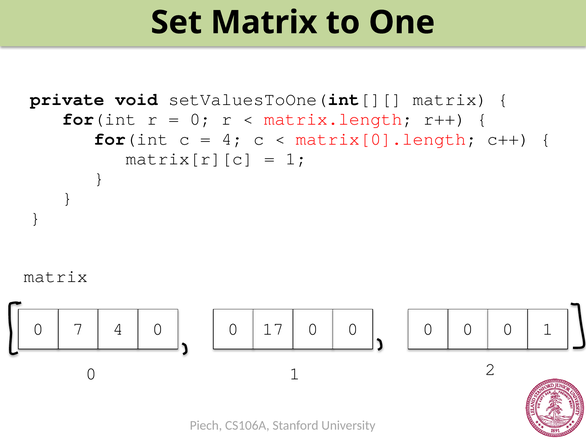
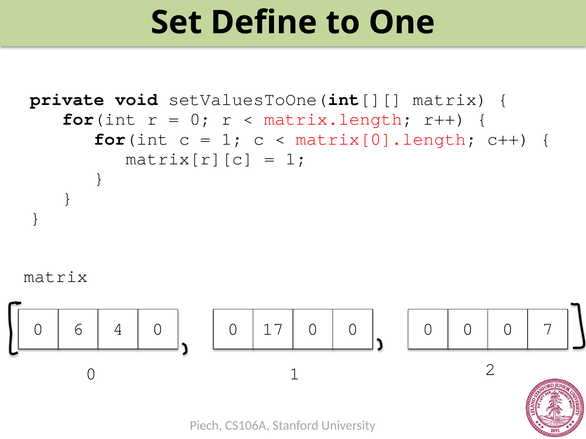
Set Matrix: Matrix -> Define (264, 23)
4: 4 -> 1 (232, 139)
7: 7 -> 6 (78, 329)
0 0 1: 1 -> 7 (548, 329)
